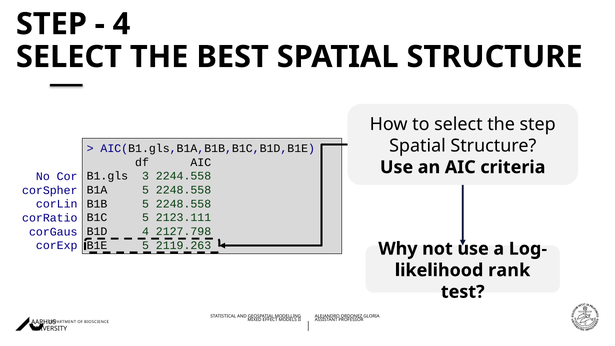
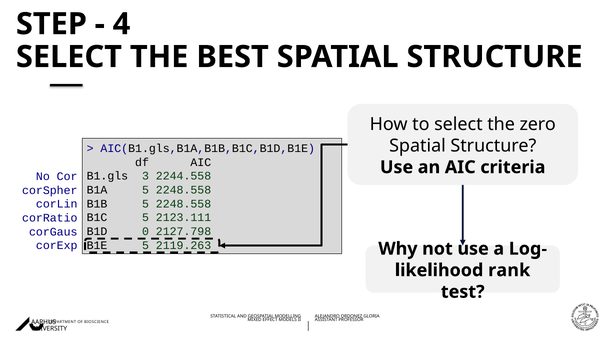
the step: step -> zero (538, 124)
4: 4 -> 0 (145, 232)
